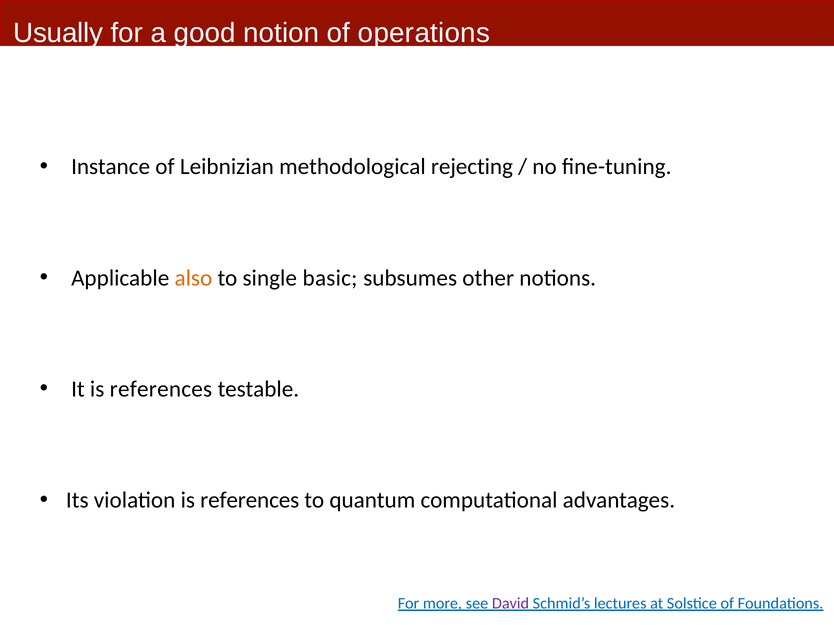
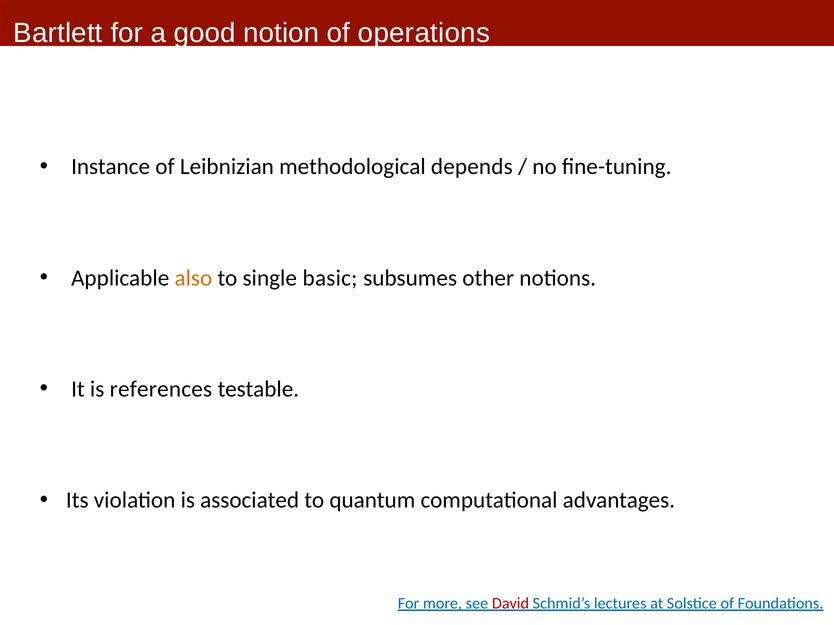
Usually: Usually -> Bartlett (58, 33)
rejecting: rejecting -> depends (472, 167)
violation is references: references -> associated (250, 501)
David colour: purple -> red (511, 604)
